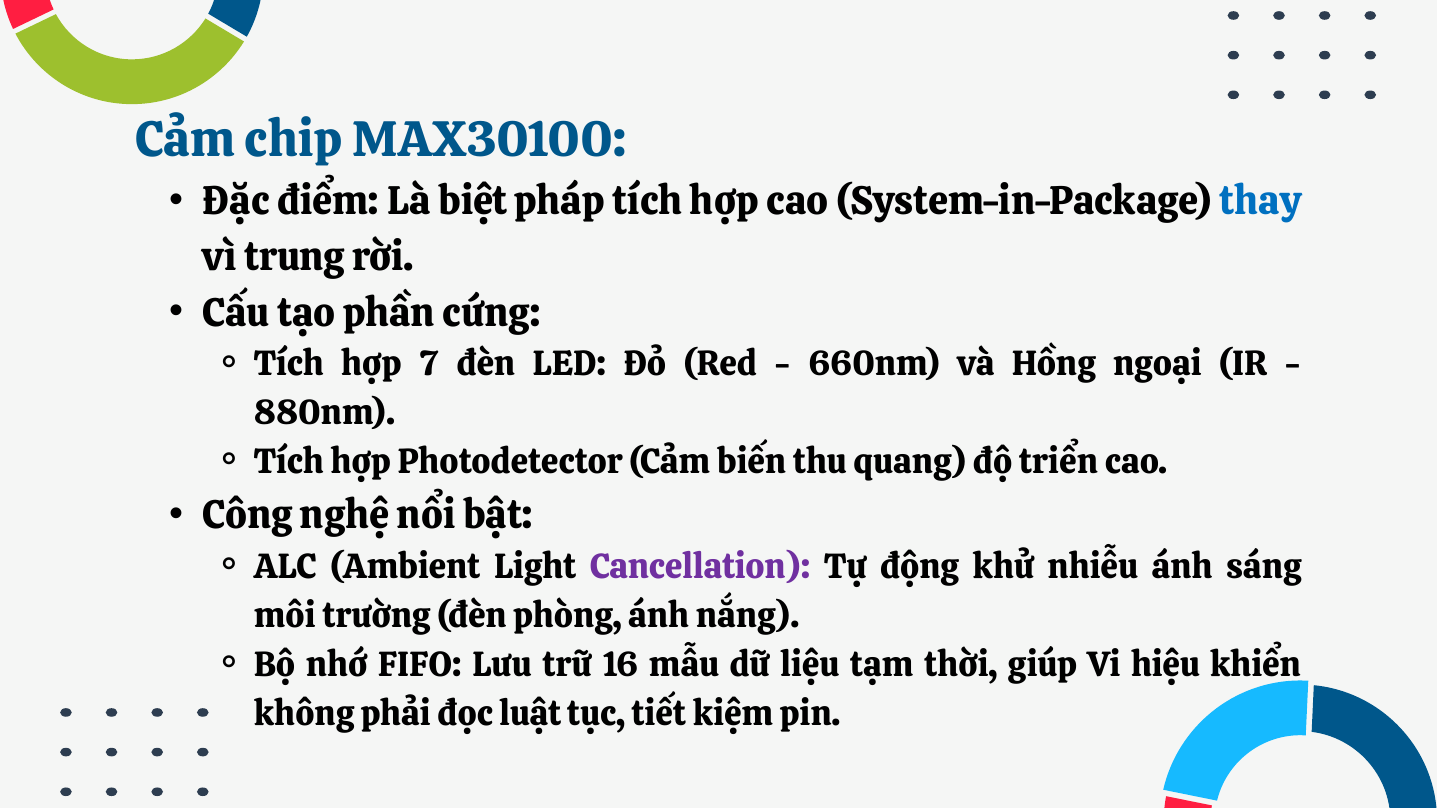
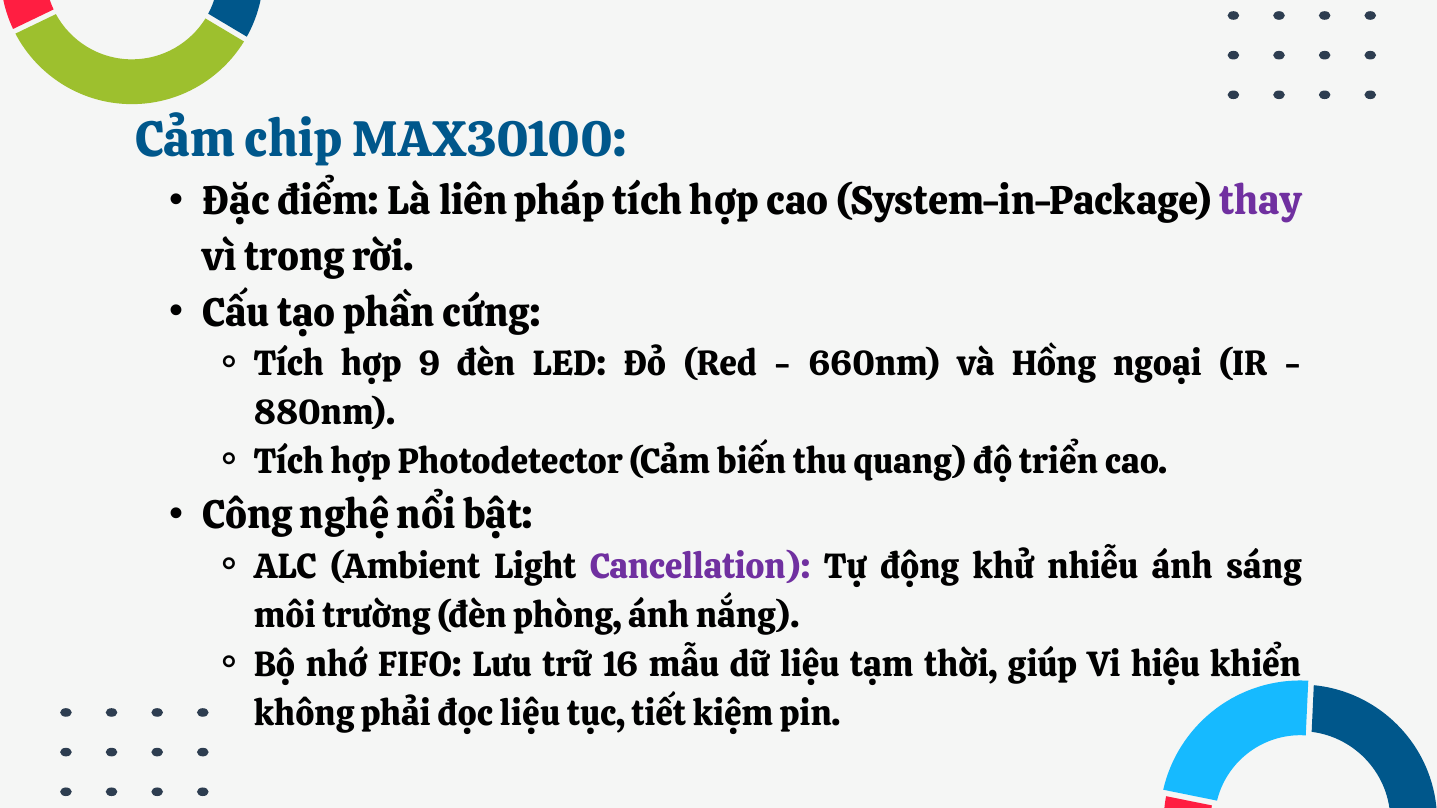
biệt: biệt -> liên (473, 201)
thay colour: blue -> purple (1261, 201)
trung: trung -> trong (295, 257)
7: 7 -> 9 (429, 365)
đọc luật: luật -> liệu (530, 714)
